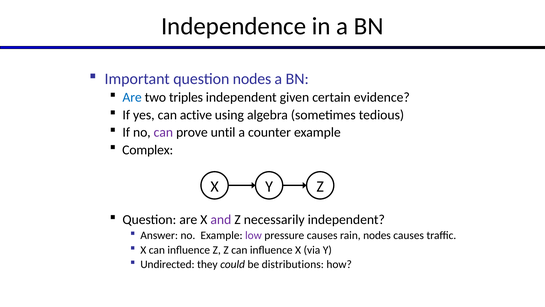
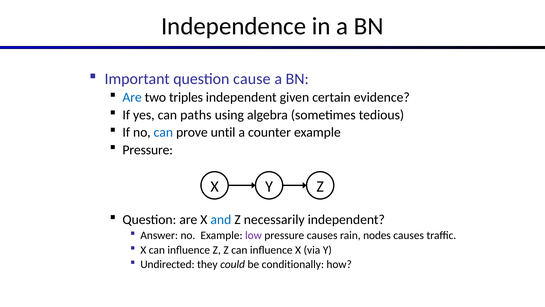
question nodes: nodes -> cause (252, 79)
active: active -> paths (196, 115)
can colour: purple -> blue (163, 132)
Complex: Complex -> Pressure (148, 150)
and colour: purple -> blue (221, 219)
distributions: distributions -> conditionally (293, 264)
